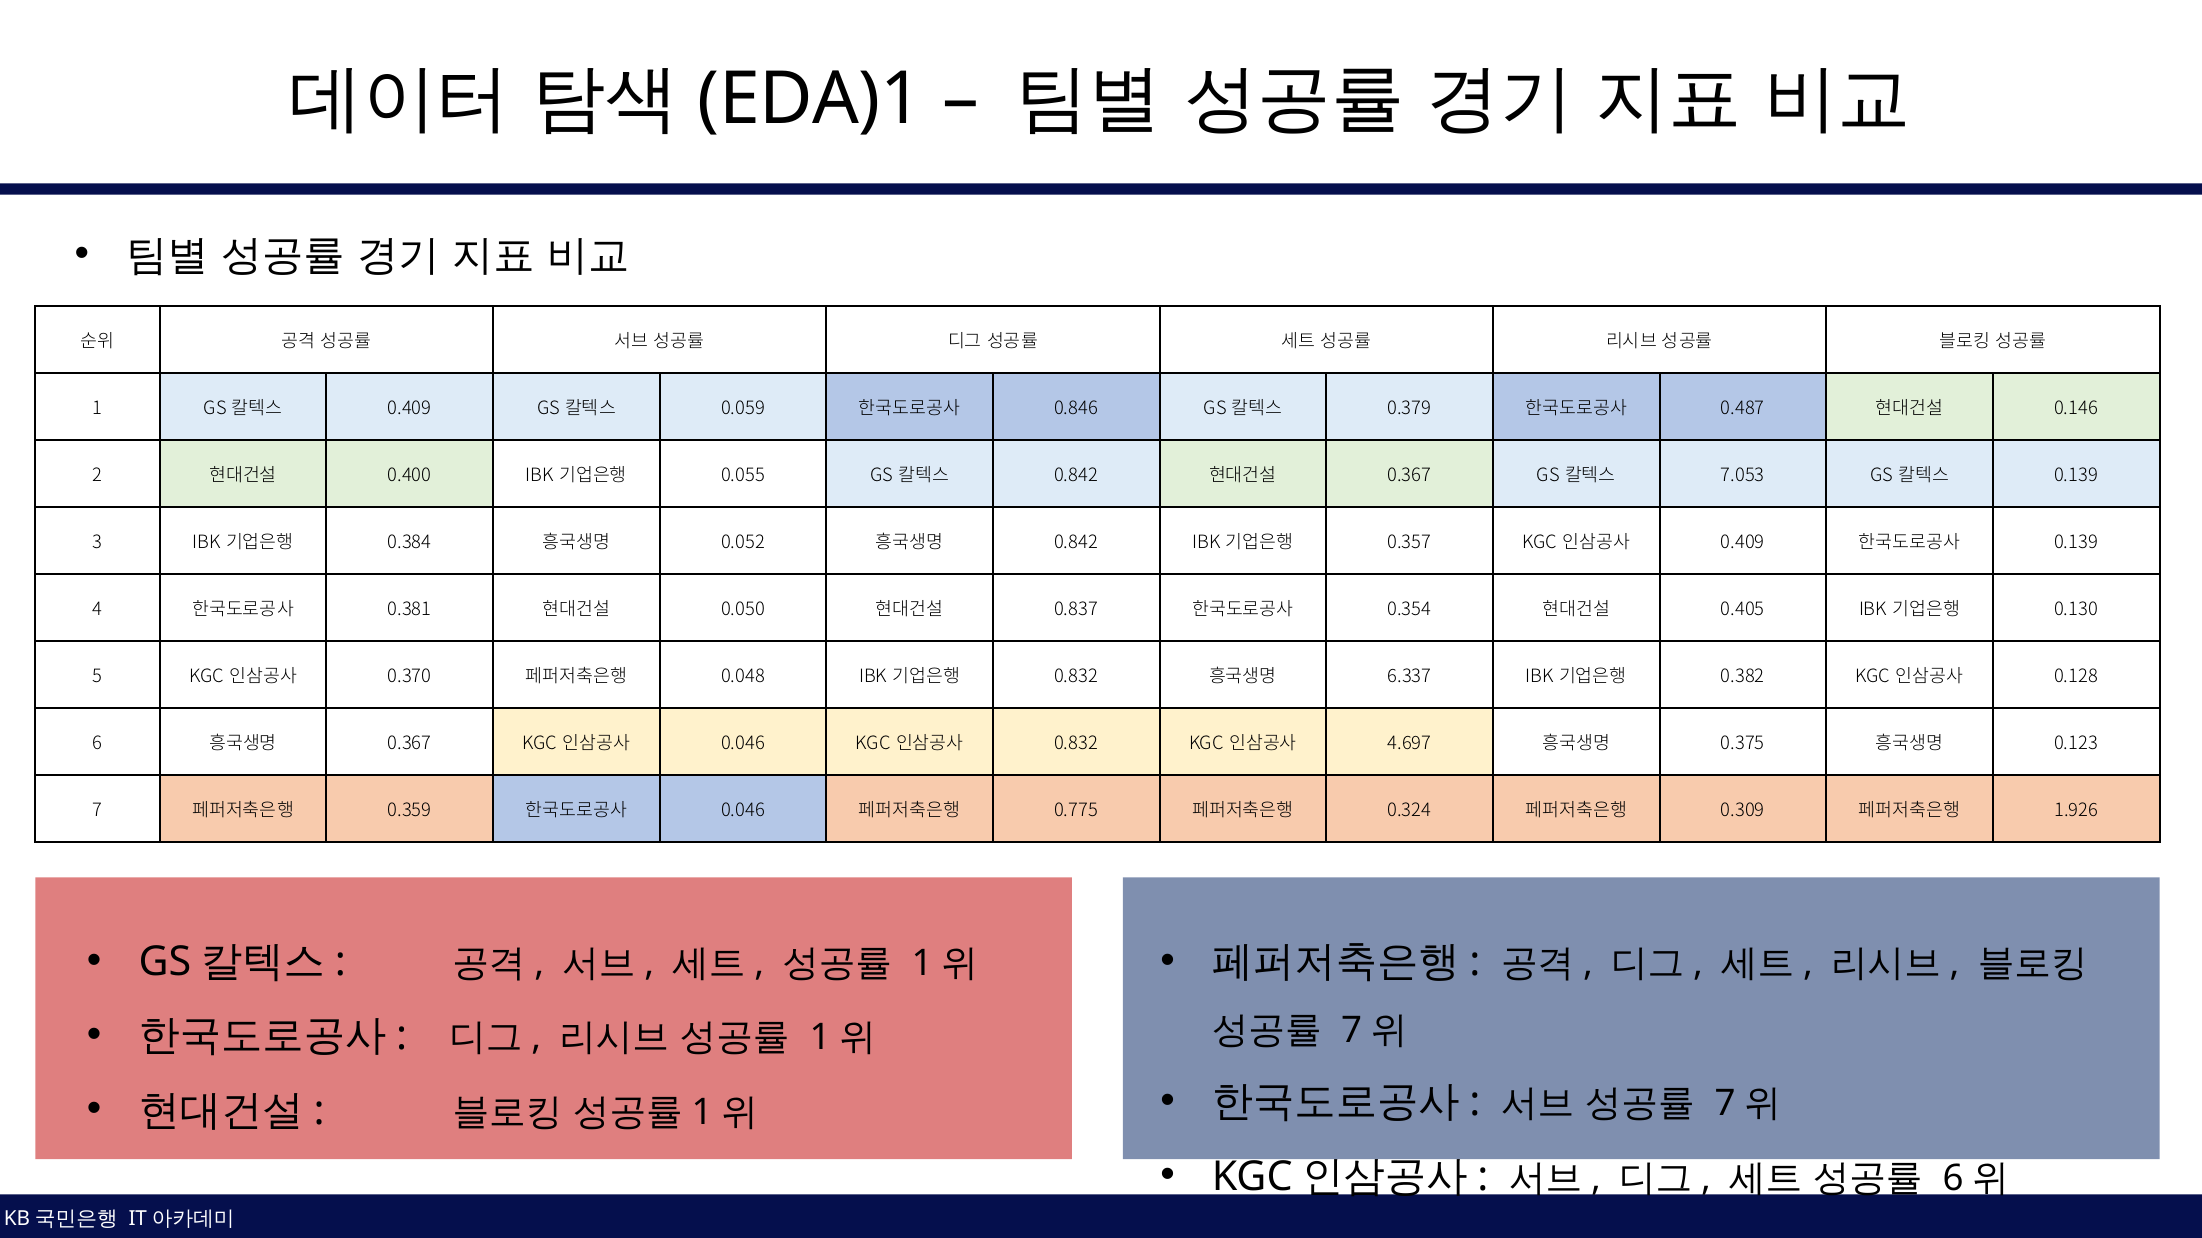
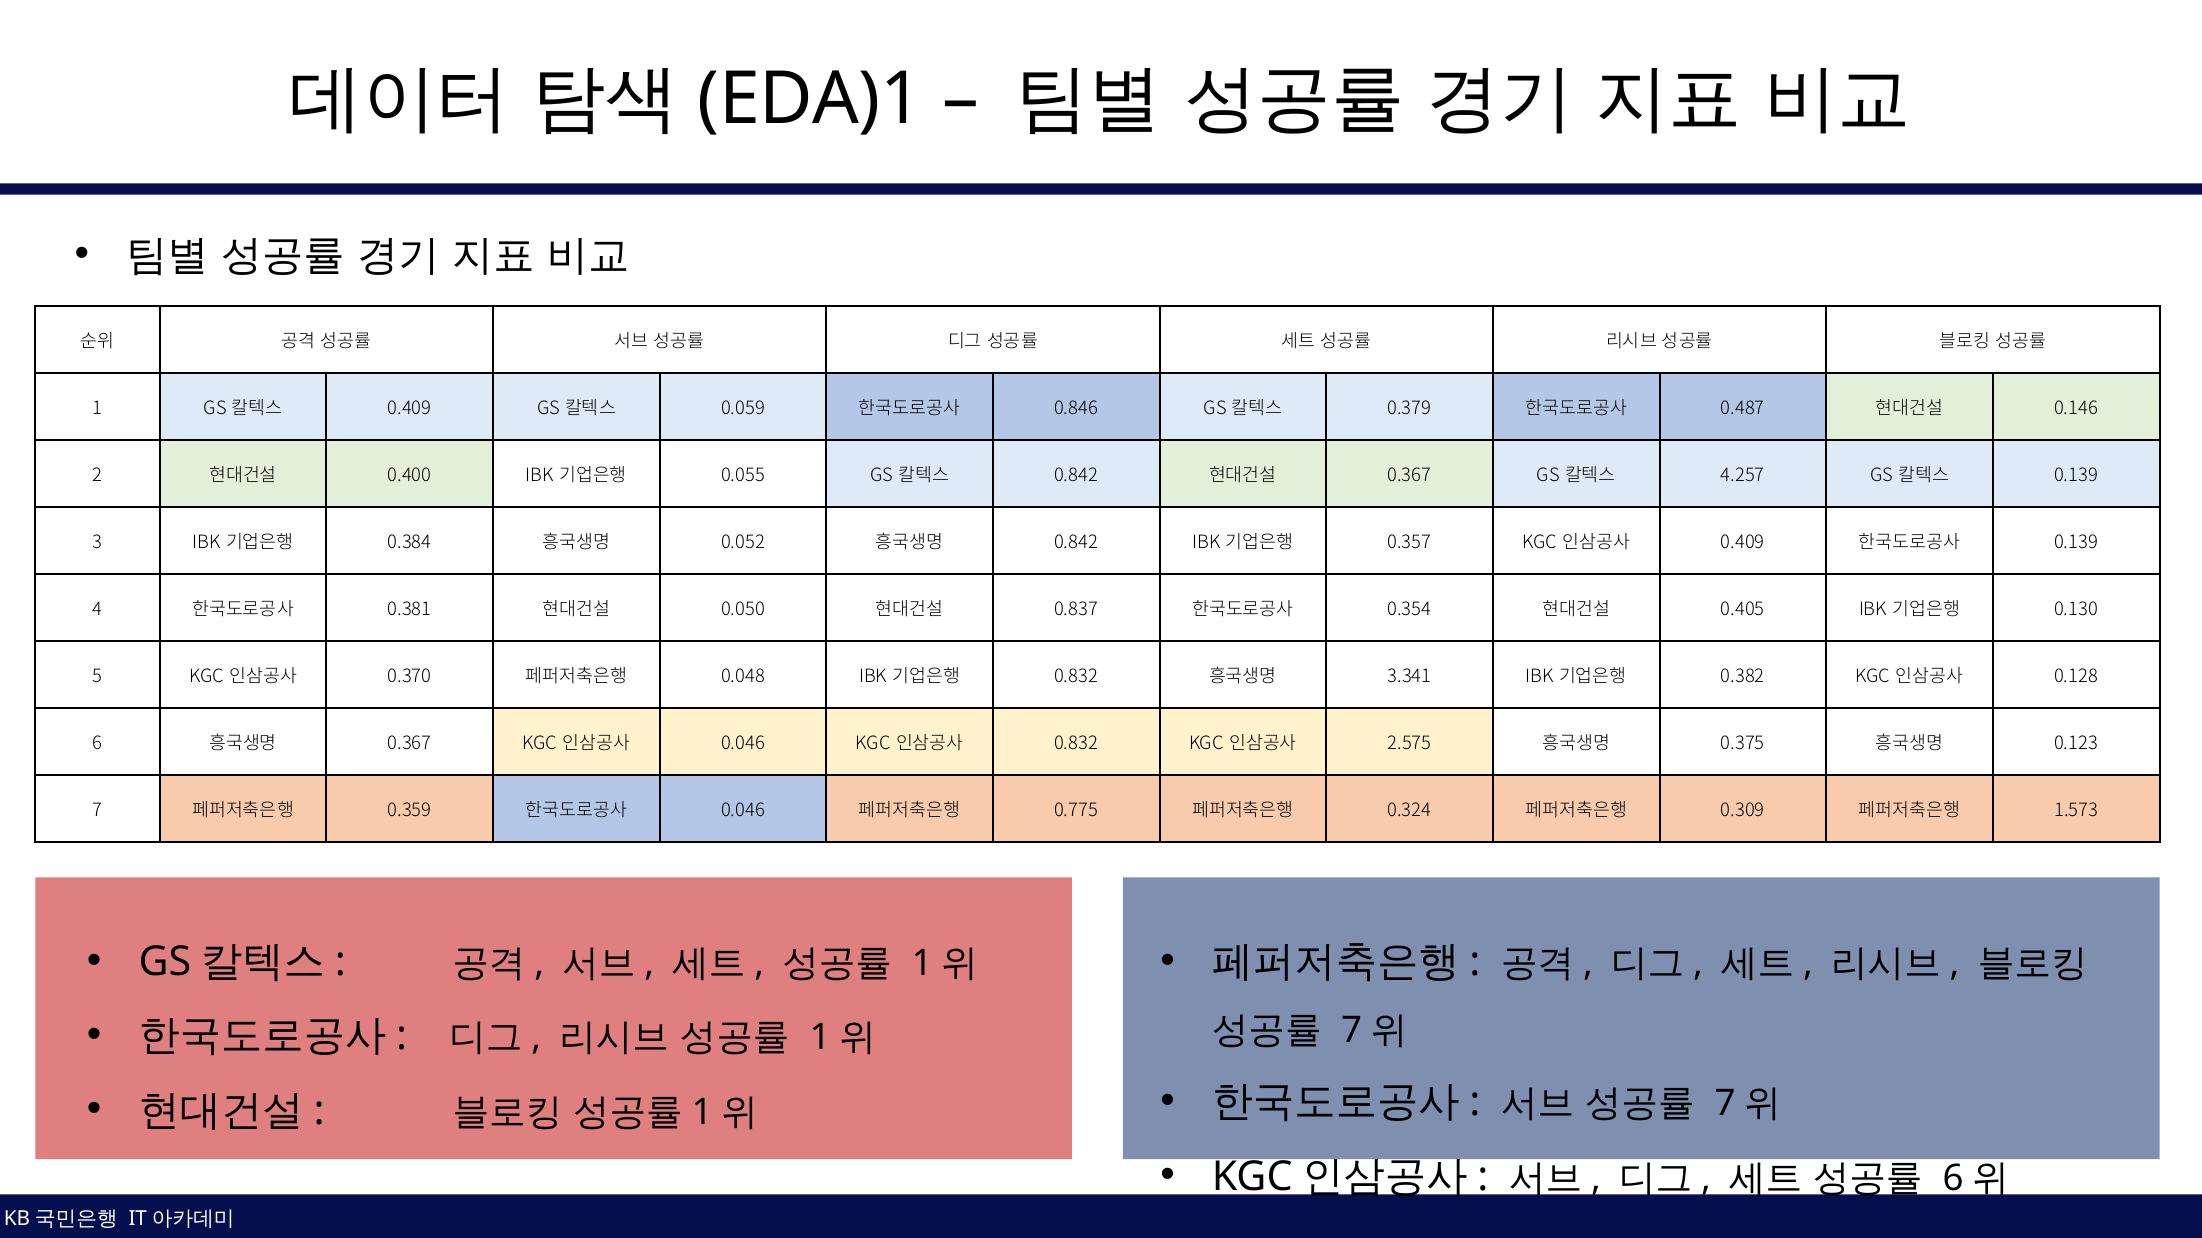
7.053: 7.053 -> 4.257 (1743, 476)
6.337: 6.337 -> 3.341 (1410, 677)
4.697: 4.697 -> 2.575 (1410, 744)
1.926: 1.926 -> 1.573 (2076, 811)
